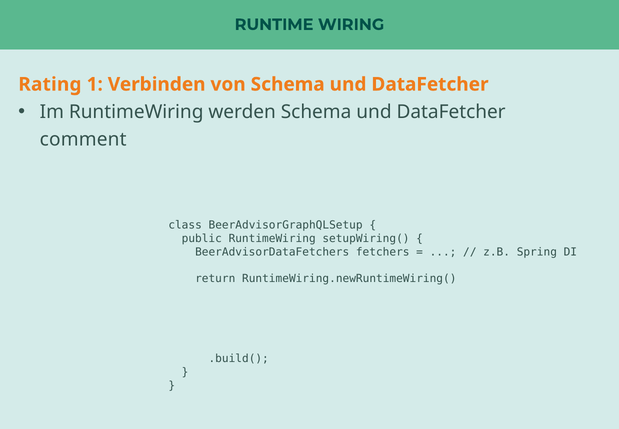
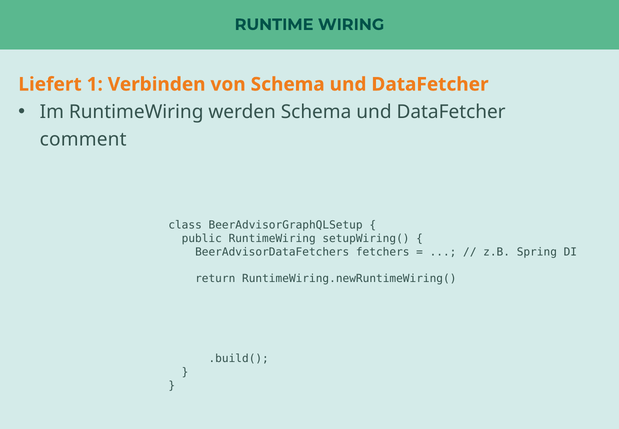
Rating: Rating -> Liefert (50, 84)
